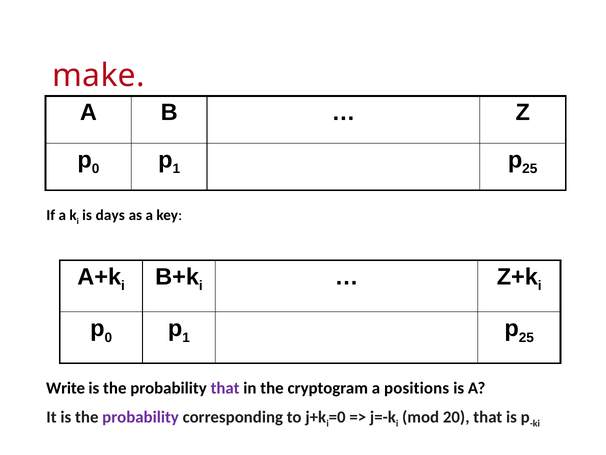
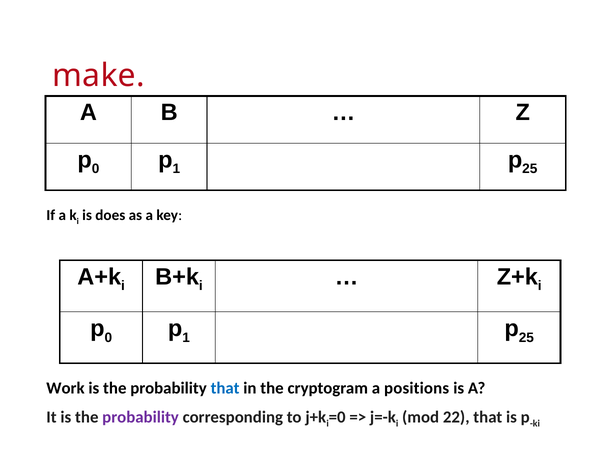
days: days -> does (110, 215)
Write: Write -> Work (65, 388)
that colour: purple -> blue (225, 388)
20: 20 -> 22 (456, 417)
